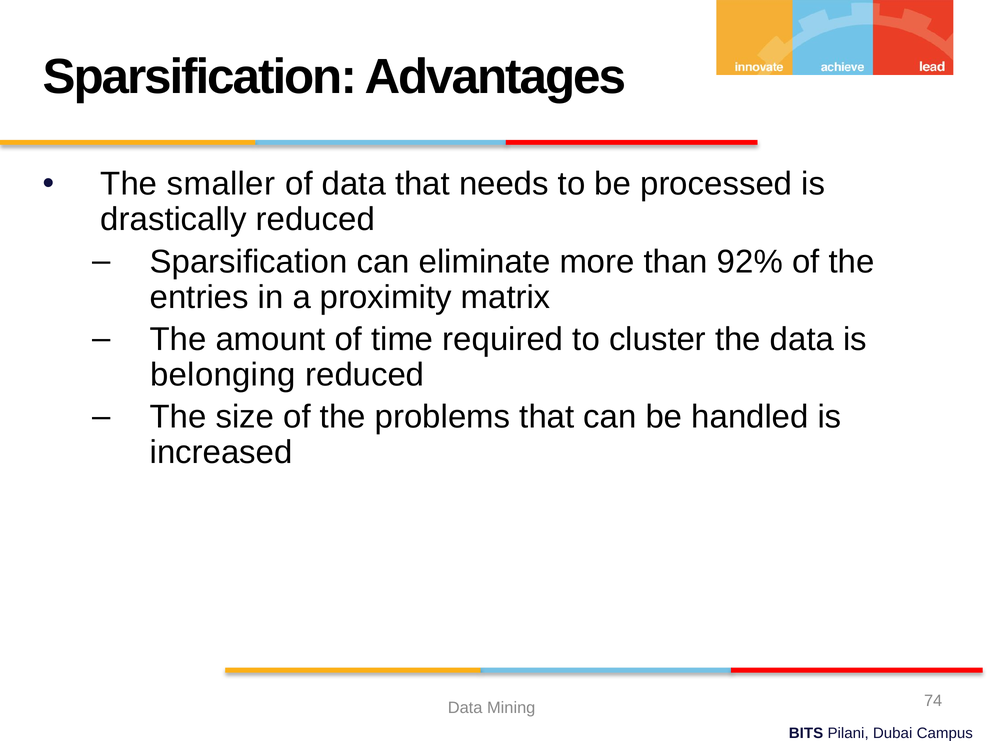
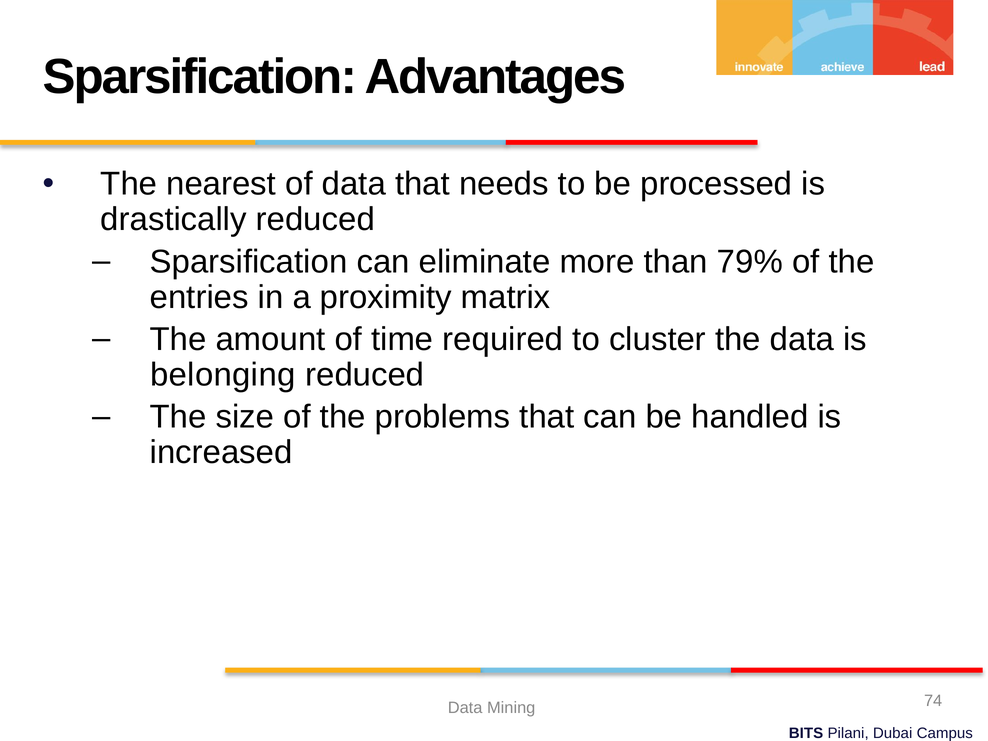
smaller: smaller -> nearest (221, 184)
92%: 92% -> 79% (750, 262)
